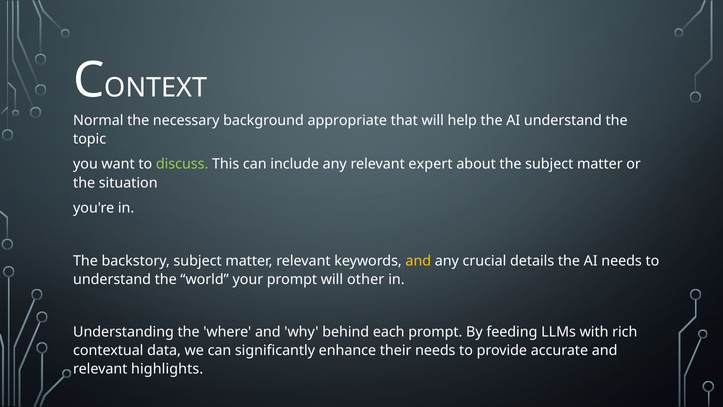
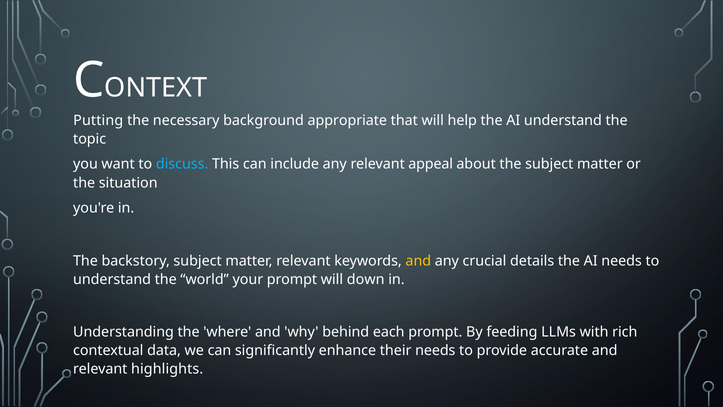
Normal: Normal -> Putting (98, 120)
discuss colour: light green -> light blue (182, 164)
expert: expert -> appeal (431, 164)
other: other -> down (366, 279)
